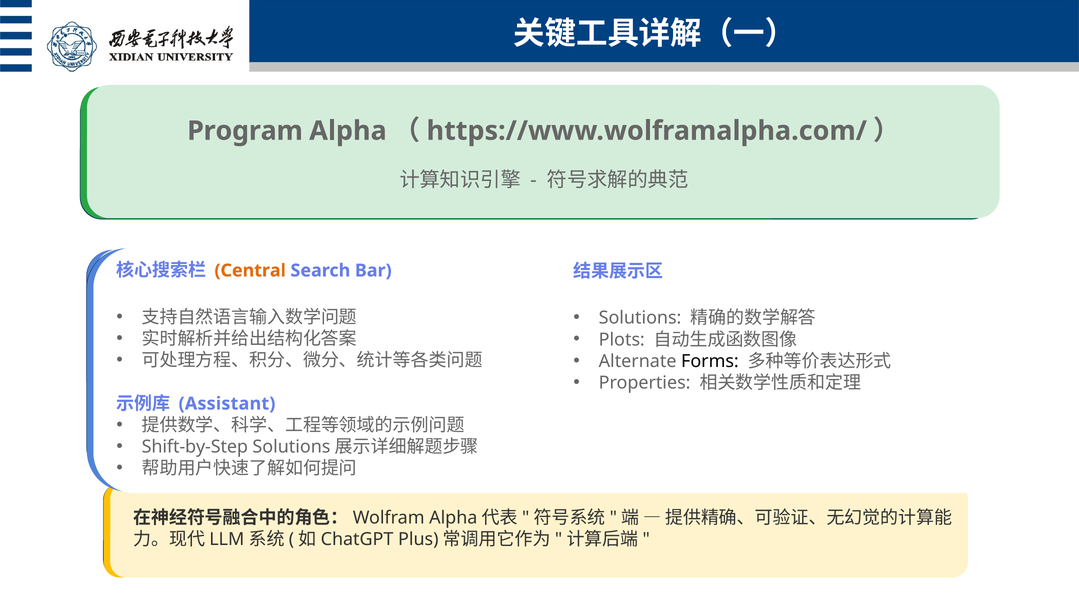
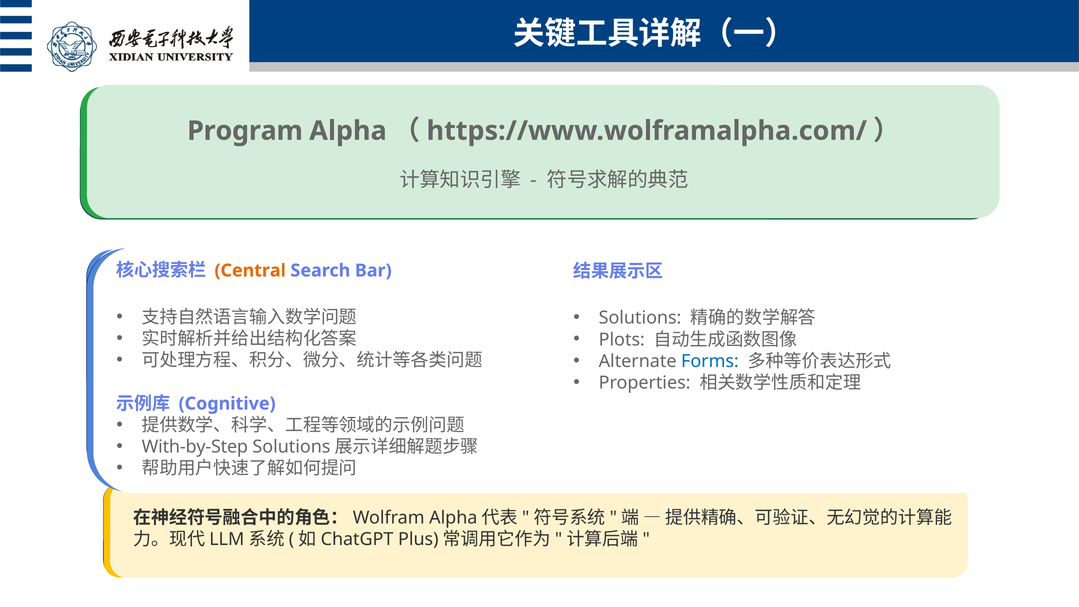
Forms colour: black -> blue (710, 361)
Assistant: Assistant -> Cognitive (227, 404)
Shift-by-Step: Shift-by-Step -> With-by-Step (195, 447)
